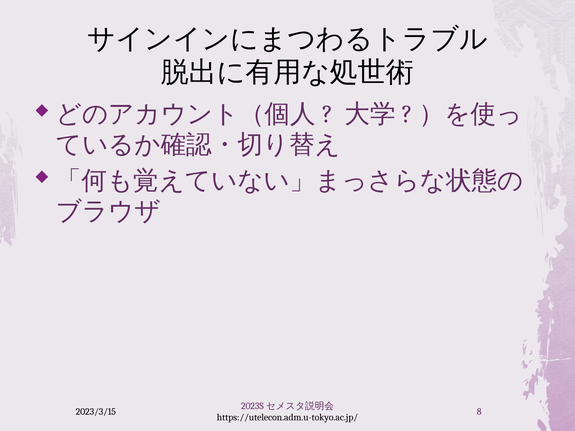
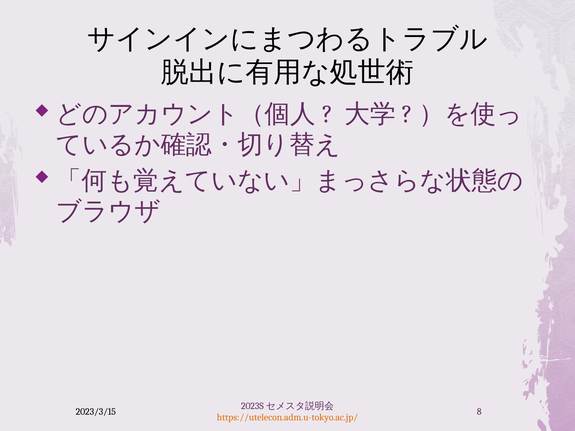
https://utelecon.adm.u-tokyo.ac.jp/ colour: black -> orange (287, 418)
